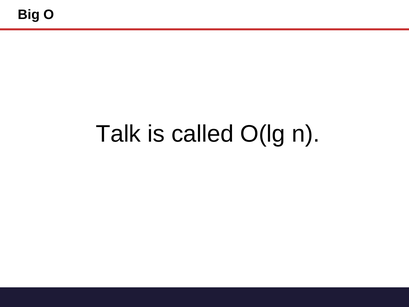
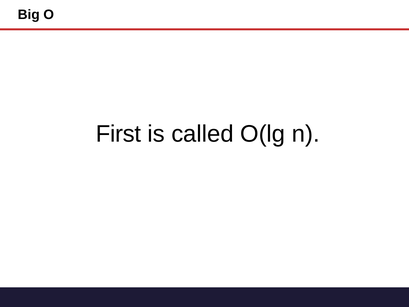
Talk: Talk -> First (119, 134)
